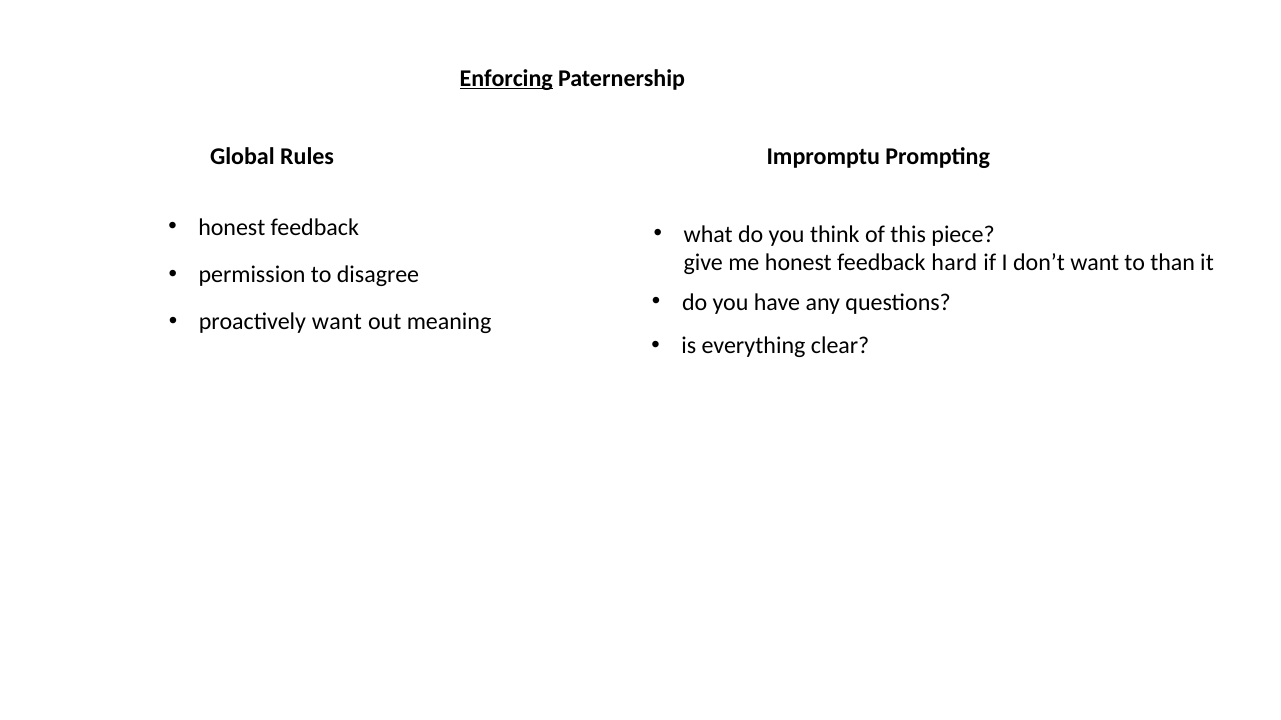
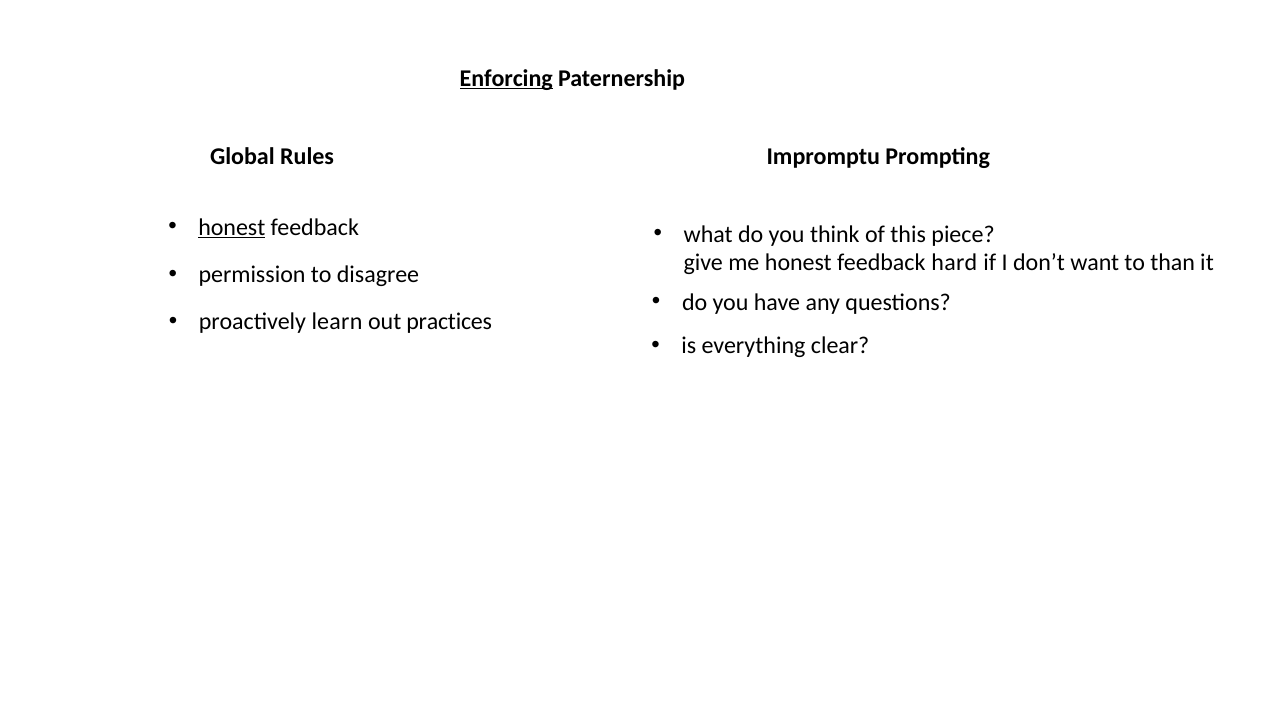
honest underline: none -> present (232, 227)
proactively want: want -> learn (337, 322)
meaning: meaning -> practices (449, 322)
